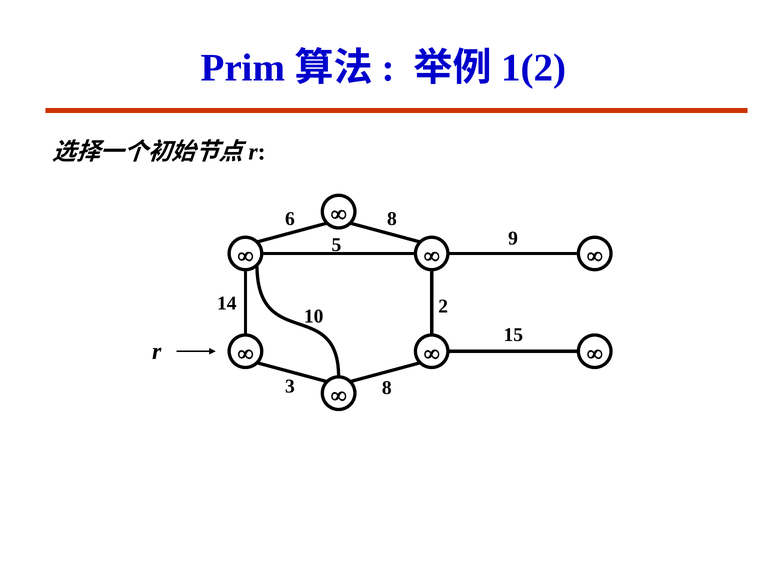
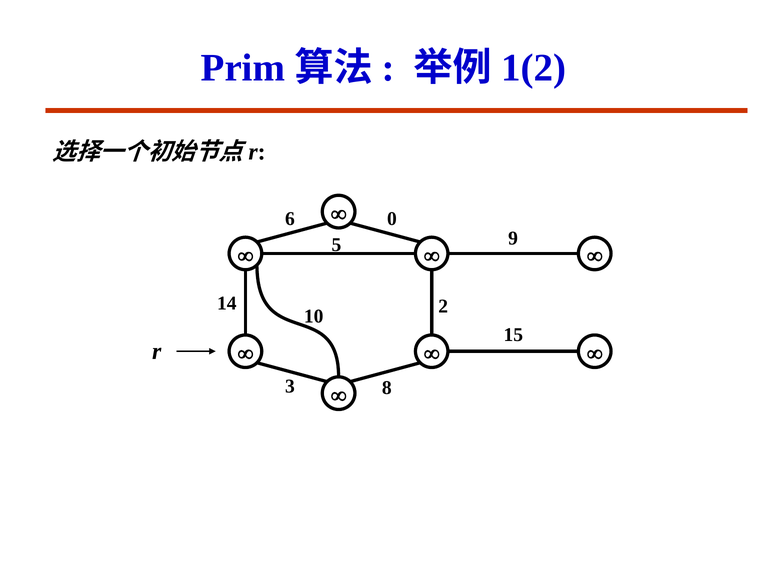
6 8: 8 -> 0 (392, 219)
